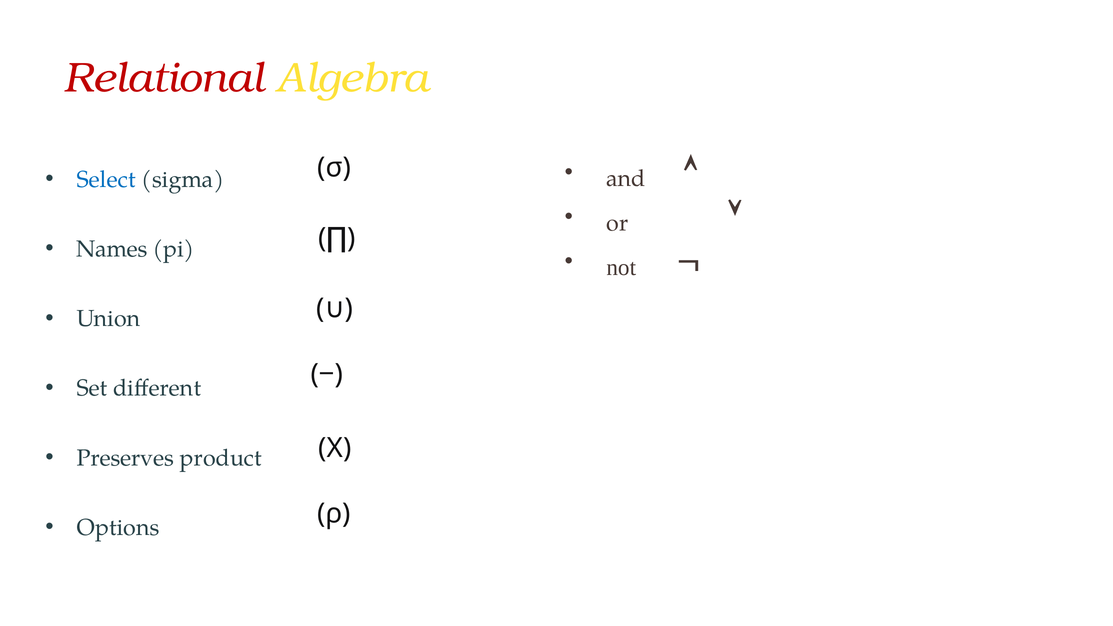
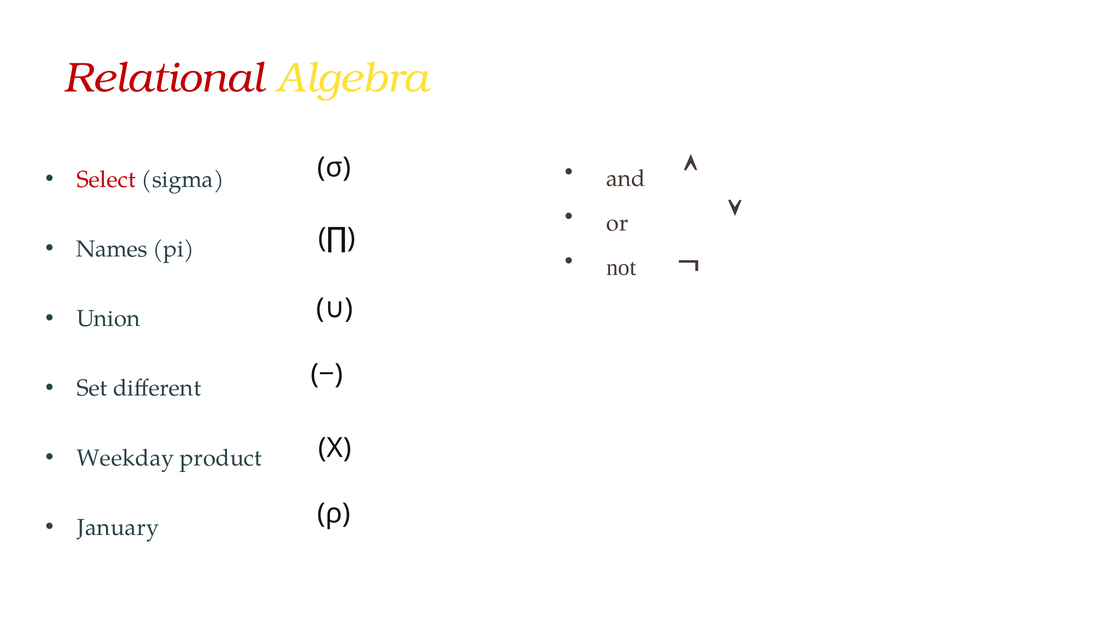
Select colour: blue -> red (106, 180)
Preserves: Preserves -> Weekday (125, 458)
Options: Options -> January (118, 527)
